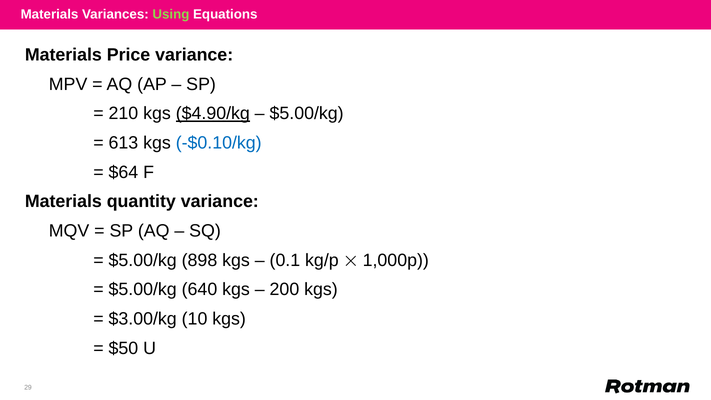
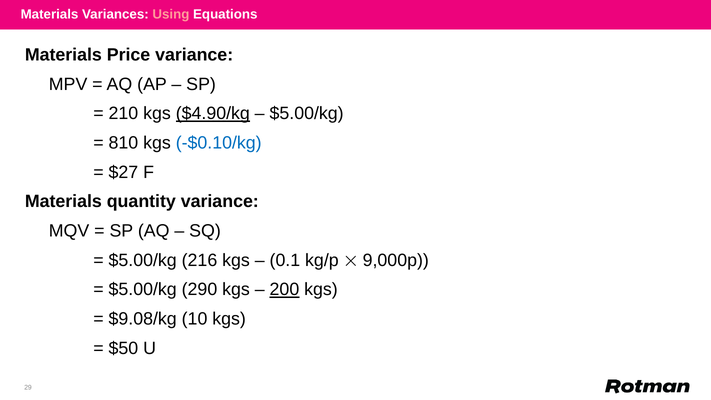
Using colour: light green -> pink (171, 14)
613: 613 -> 810 (123, 143)
$64: $64 -> $27 (123, 172)
898: 898 -> 216 (199, 260)
1,000p: 1,000p -> 9,000p (396, 260)
640: 640 -> 290 (199, 290)
200 underline: none -> present (284, 290)
$3.00/kg: $3.00/kg -> $9.08/kg (143, 319)
